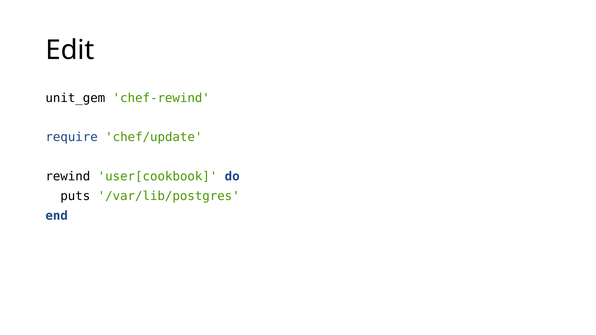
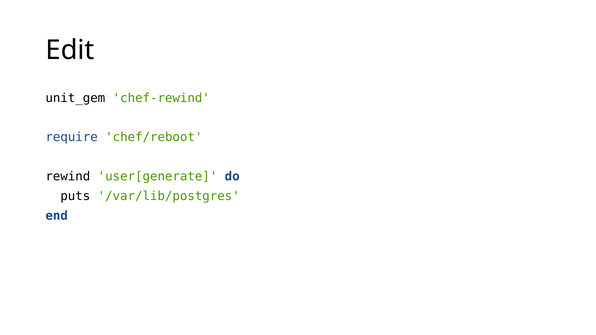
chef/update: chef/update -> chef/reboot (154, 137)
user[cookbook: user[cookbook -> user[generate (158, 177)
